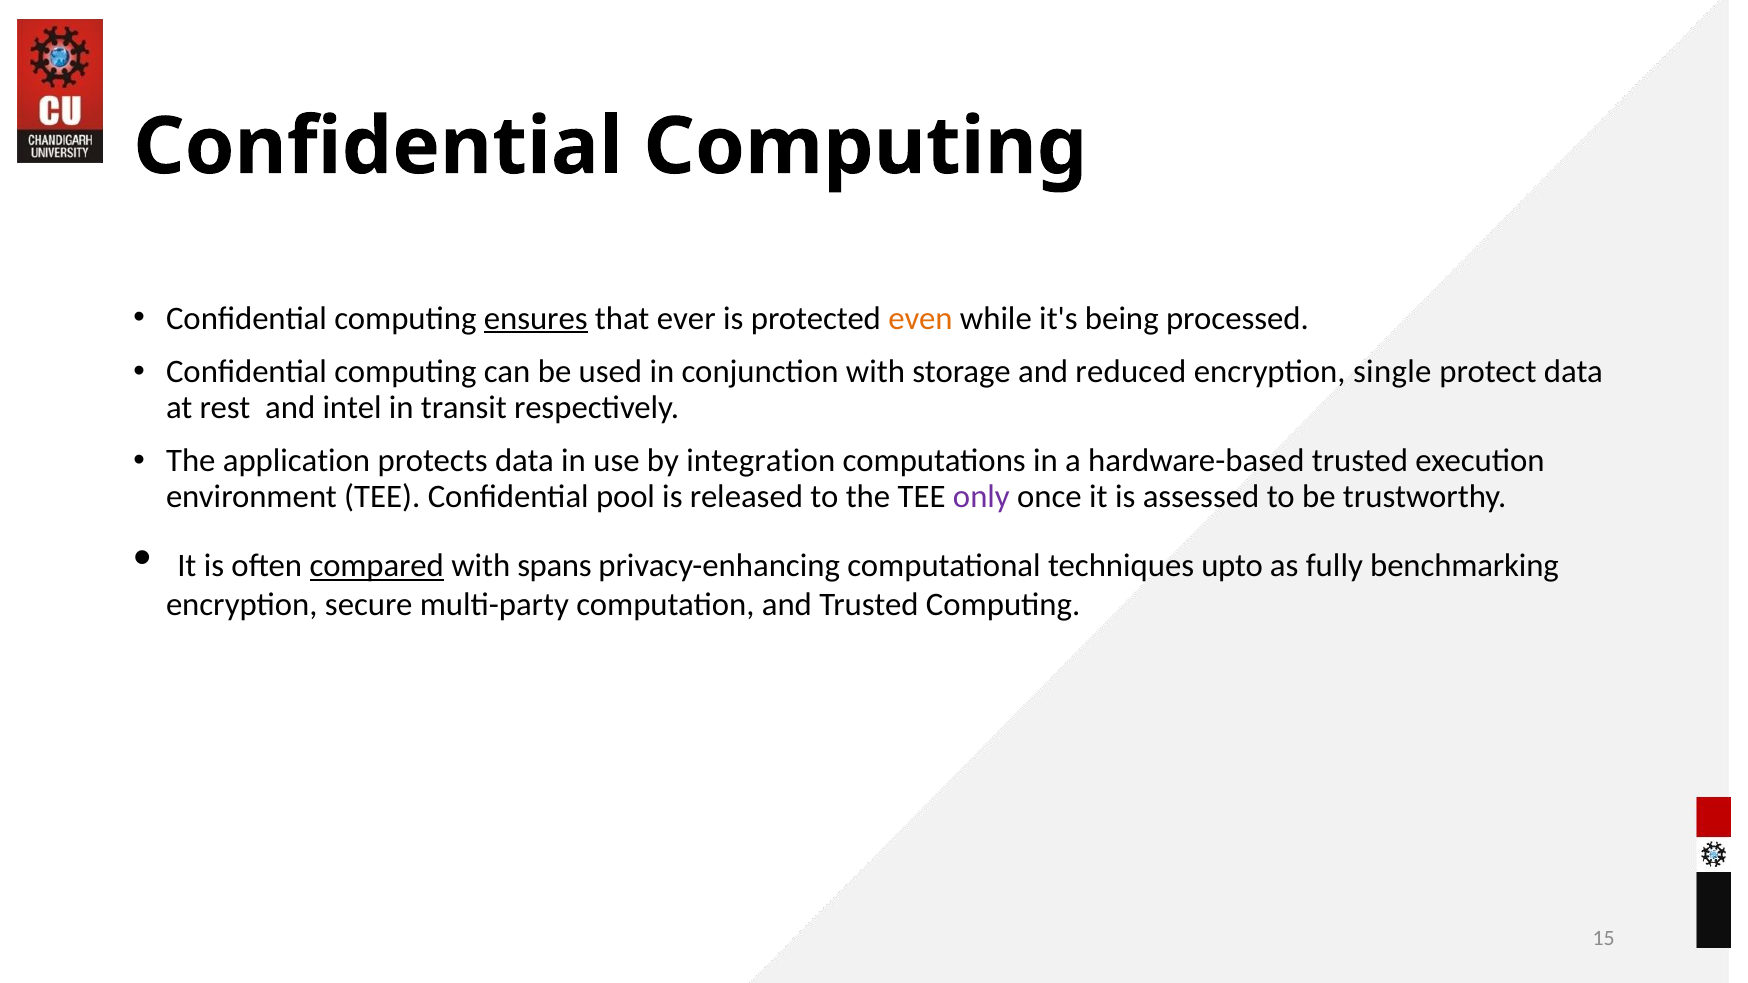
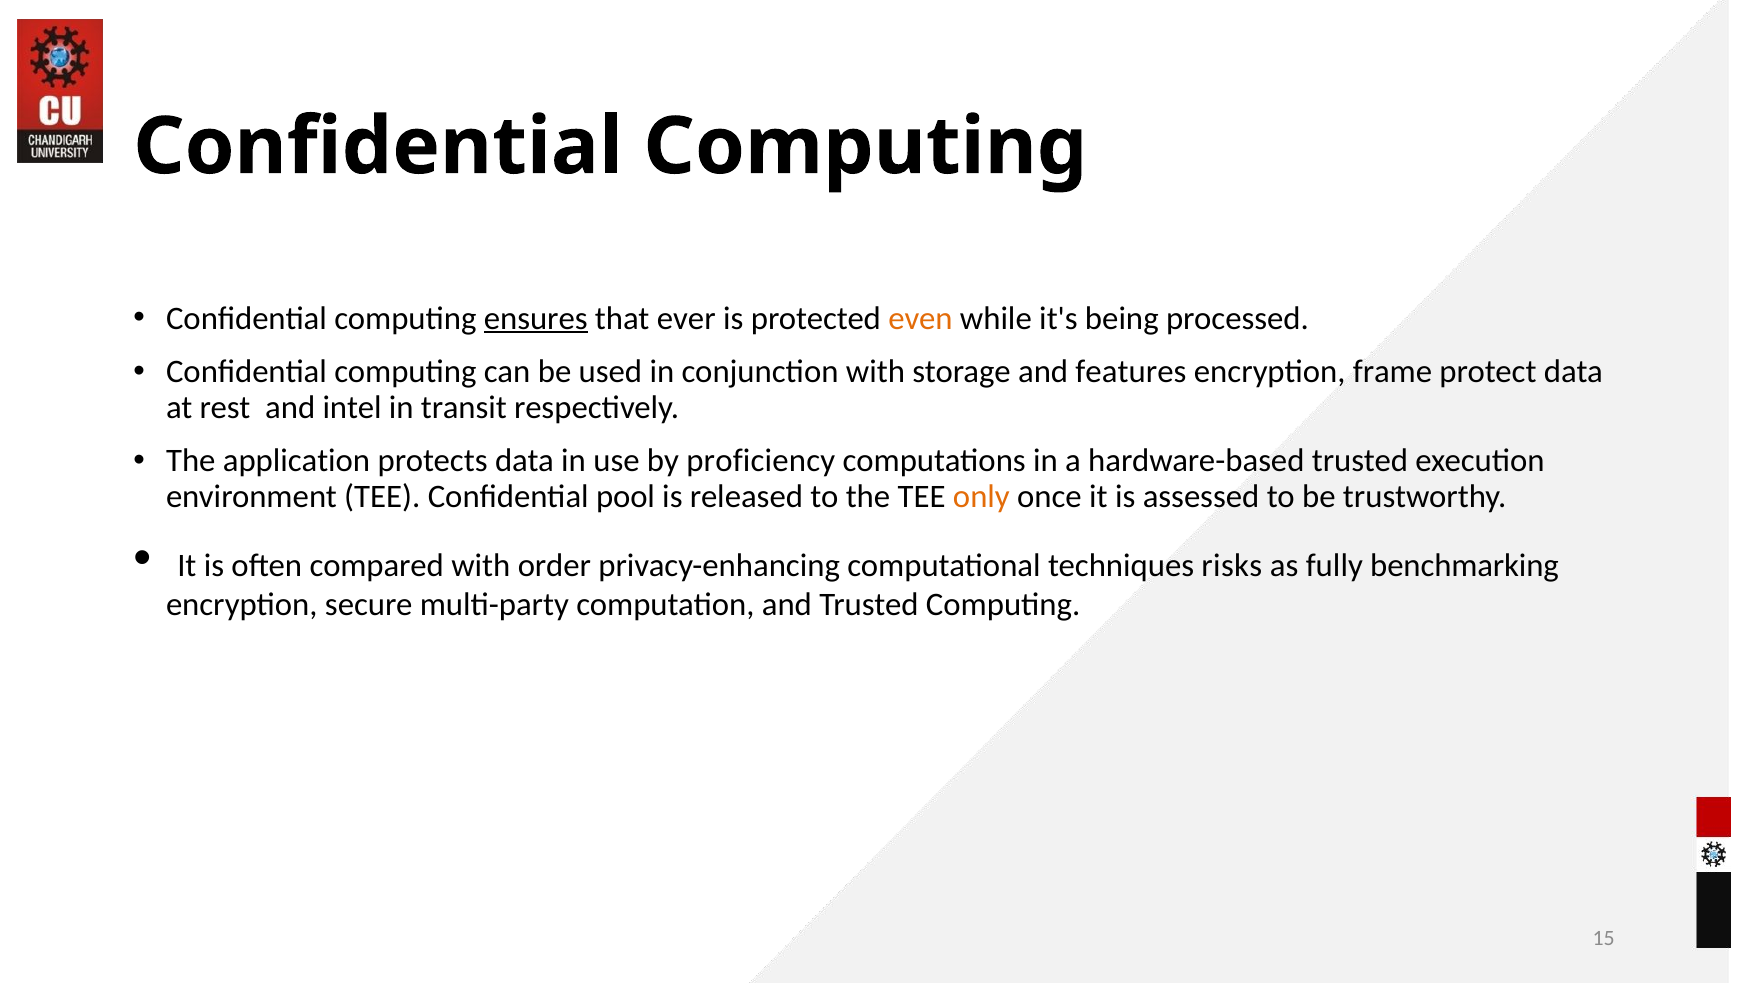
reduced: reduced -> features (1131, 372)
single: single -> frame (1392, 372)
integration: integration -> proficiency (761, 461)
only colour: purple -> orange (981, 496)
compared underline: present -> none (377, 566)
spans: spans -> order (554, 566)
upto: upto -> risks (1232, 566)
